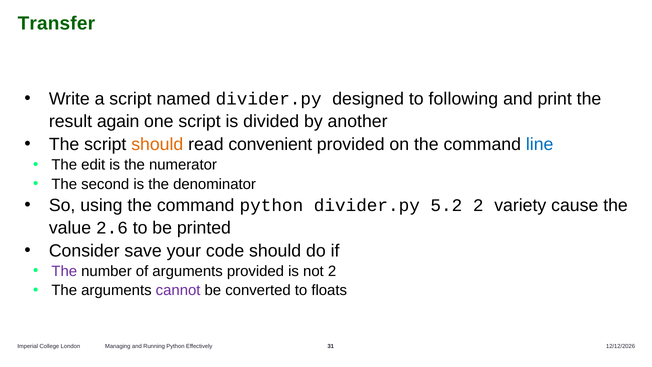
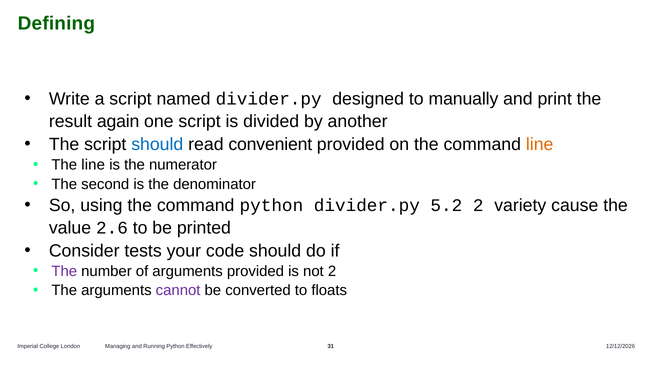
Transfer: Transfer -> Defining (56, 24)
following: following -> manually (463, 99)
should colour: orange -> blue (157, 144)
line colour: blue -> orange (540, 144)
The edit: edit -> line (93, 165)
save: save -> tests (143, 251)
